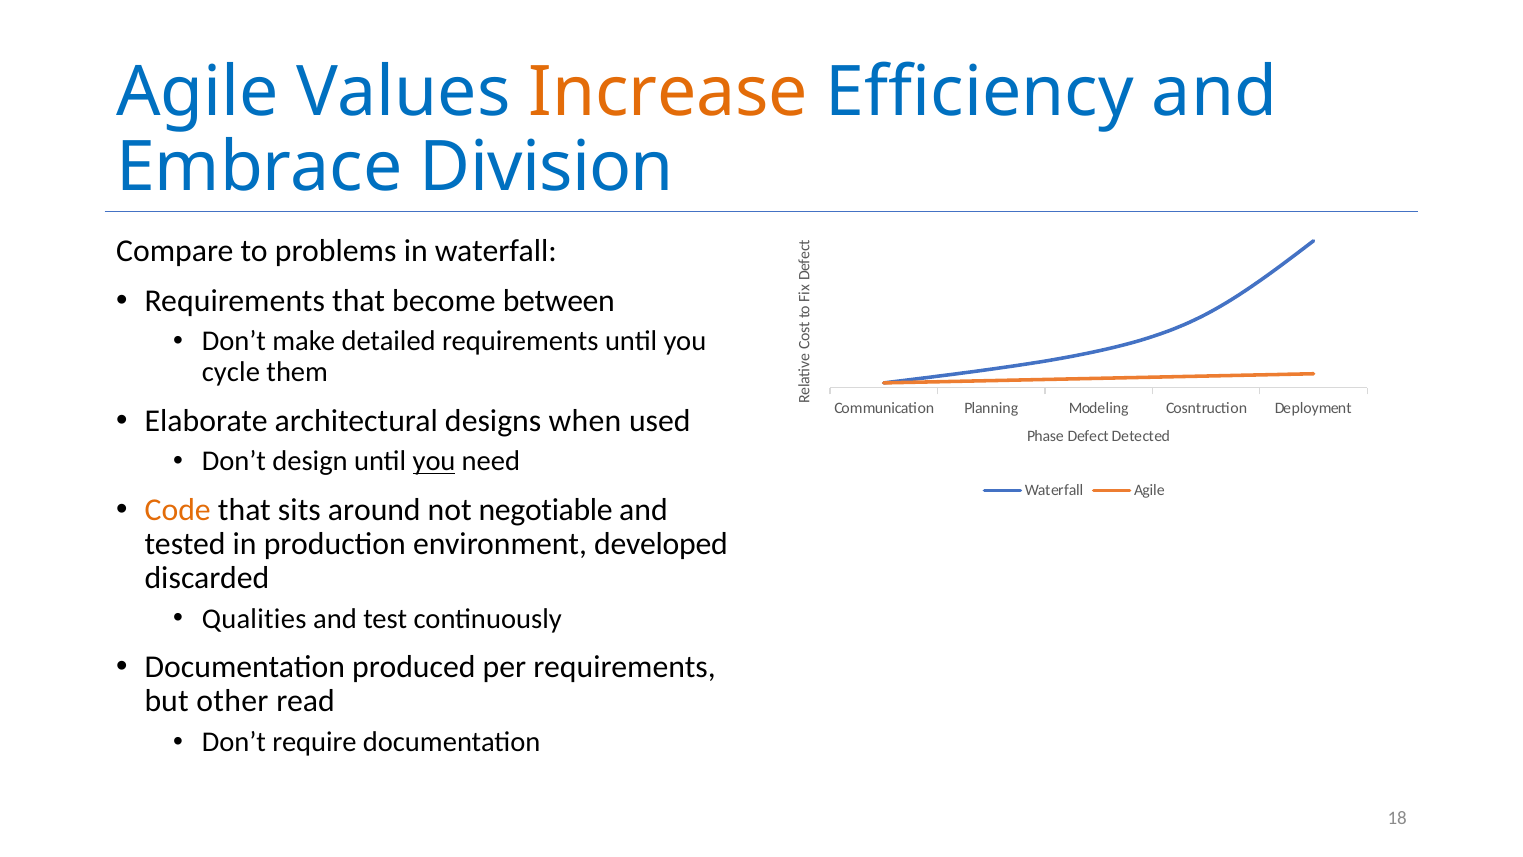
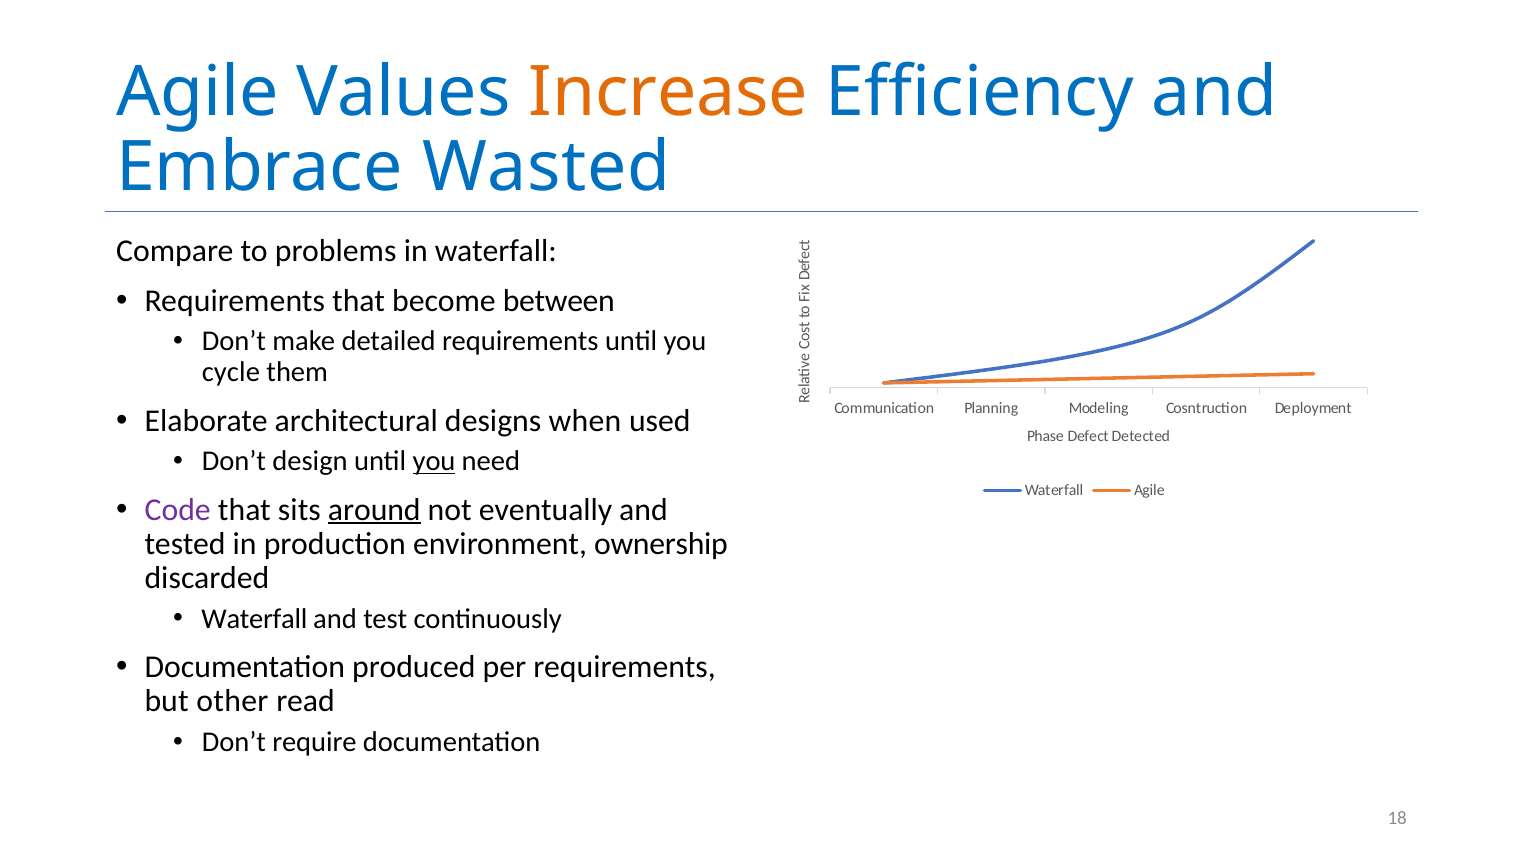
Division: Division -> Wasted (546, 167)
Code colour: orange -> purple (178, 510)
around underline: none -> present (374, 510)
negotiable: negotiable -> eventually (546, 510)
developed: developed -> ownership (661, 544)
Qualities: Qualities -> Waterfall (254, 619)
